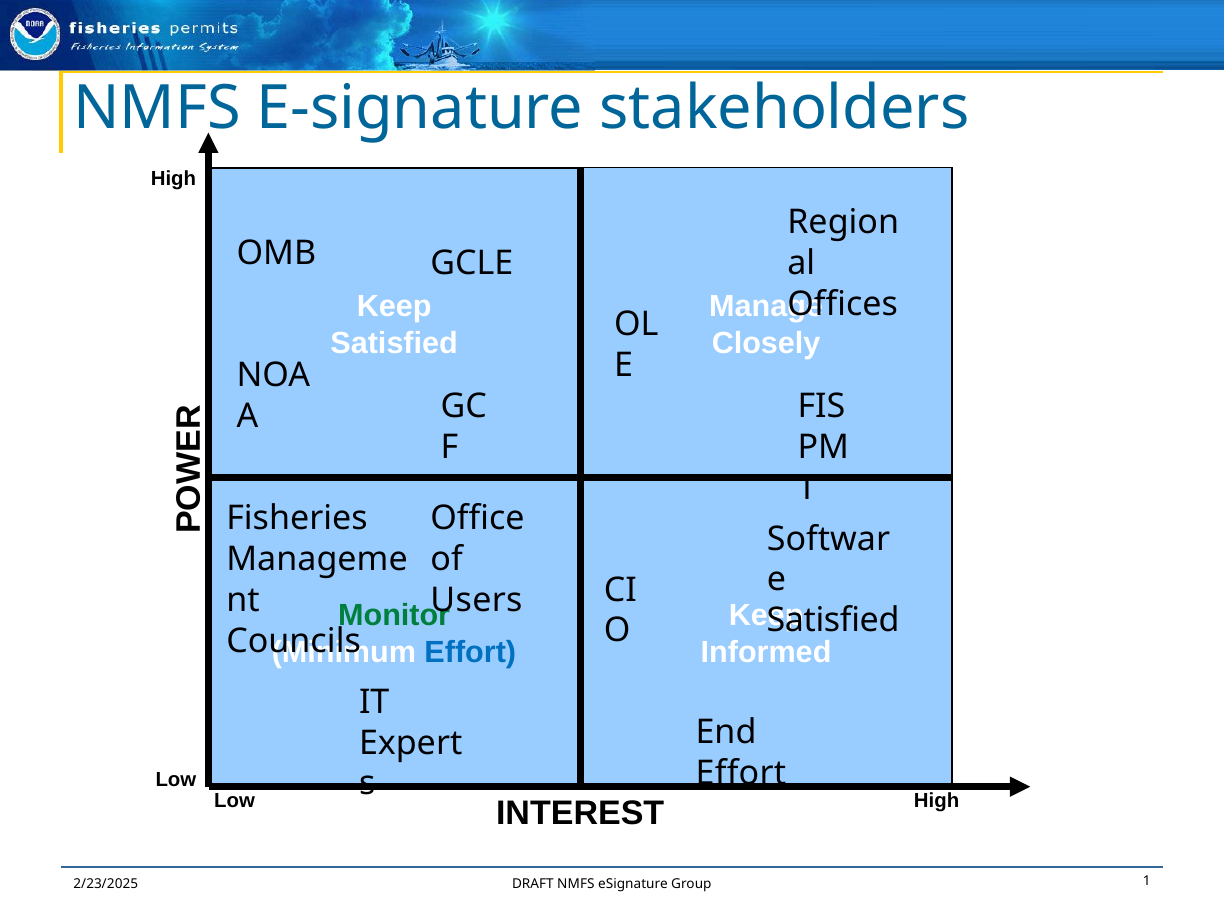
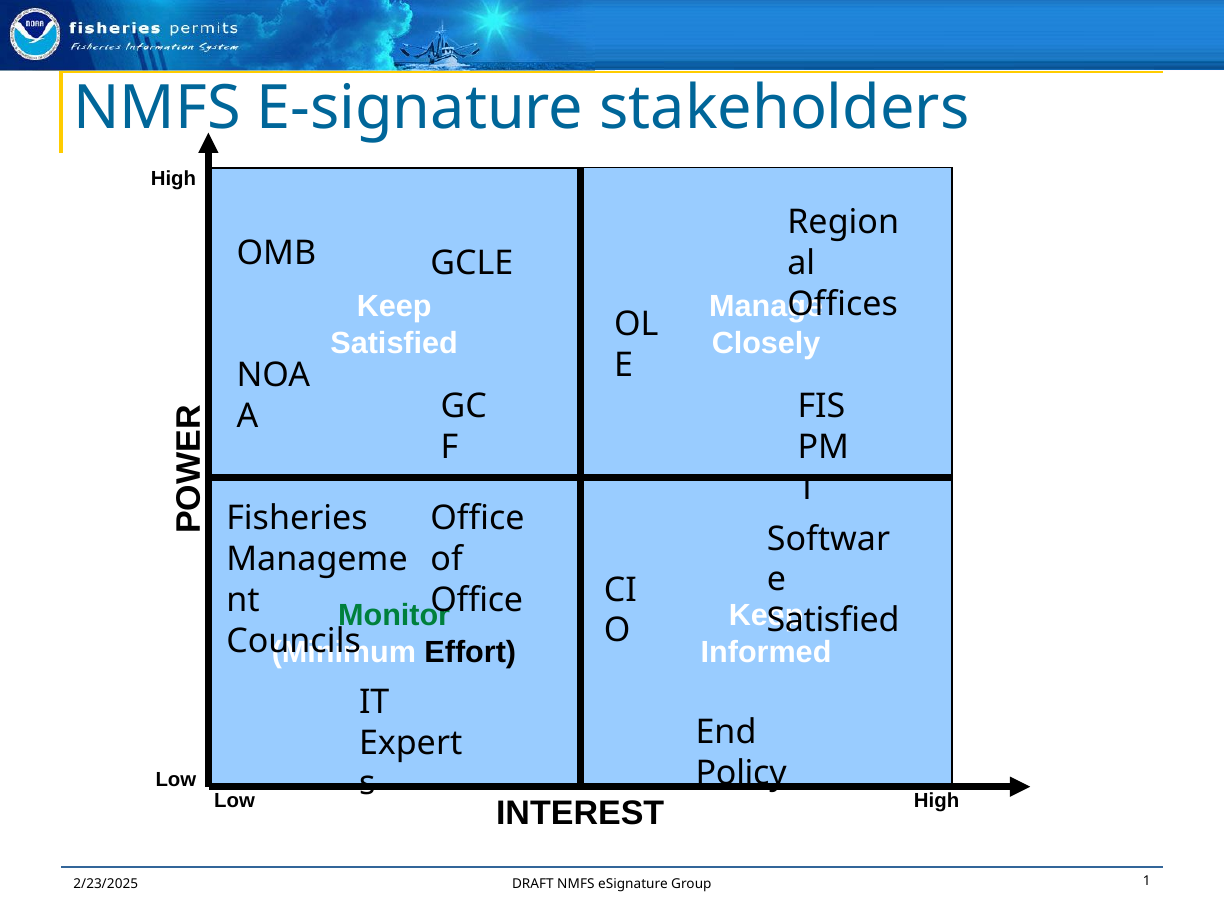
Users: Users -> Office (477, 600)
Effort colour: blue -> black (470, 653)
Effort: Effort -> Policy (741, 773)
